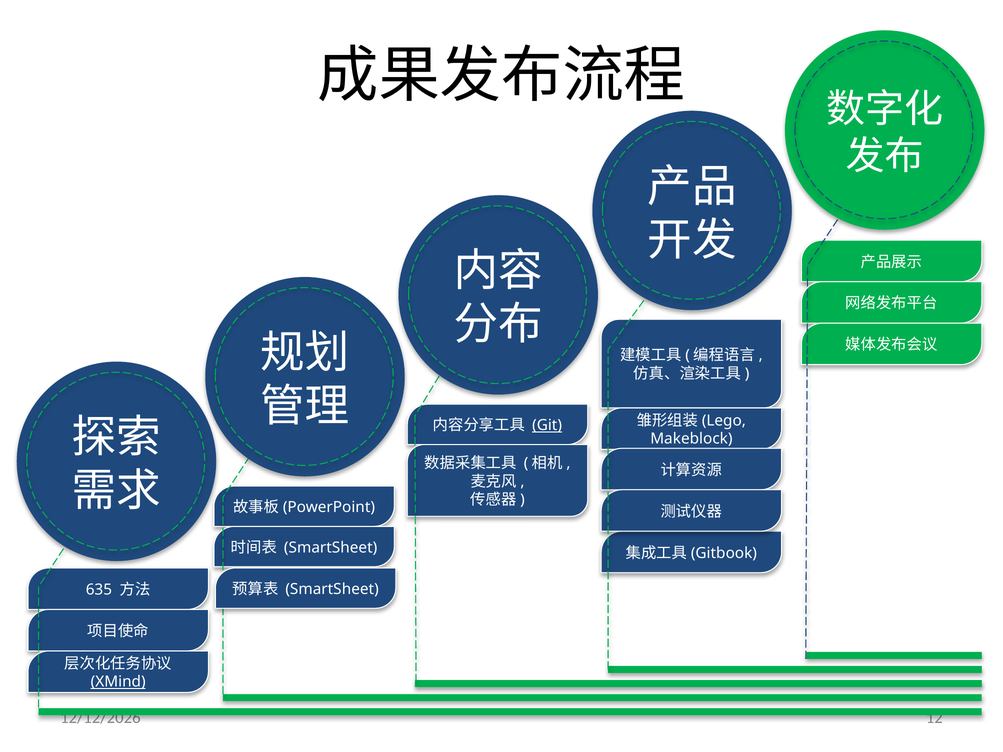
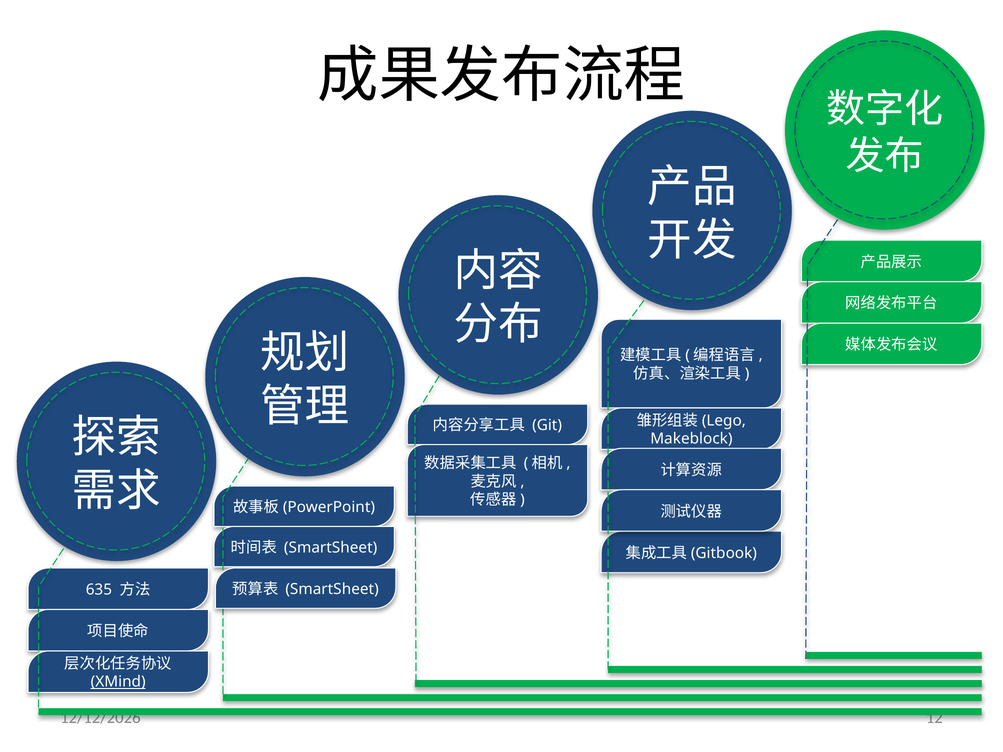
Git underline: present -> none (547, 426)
